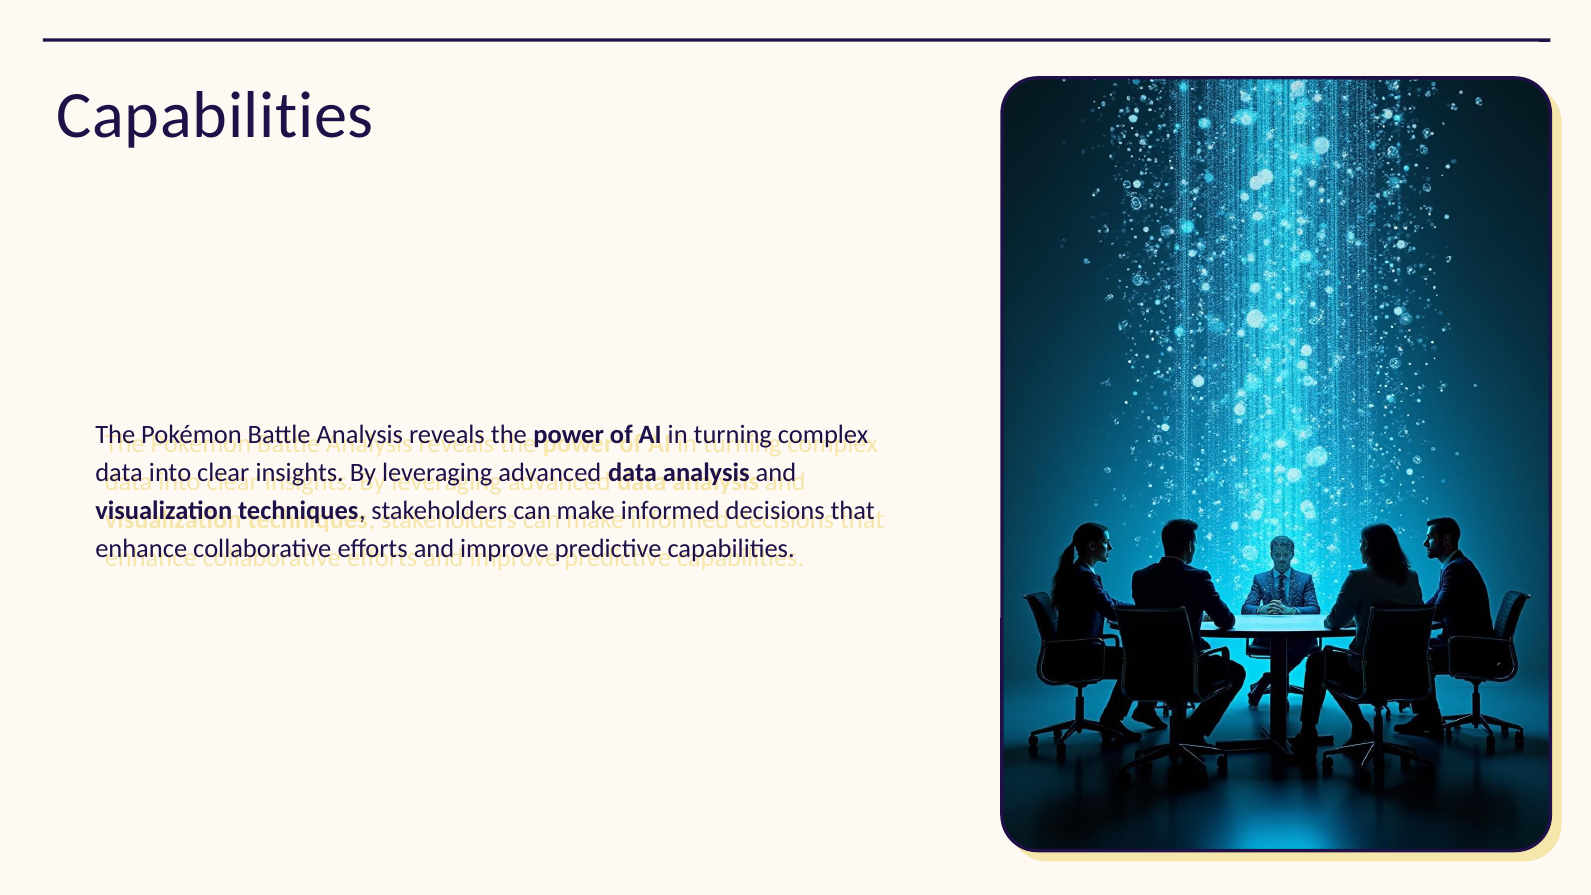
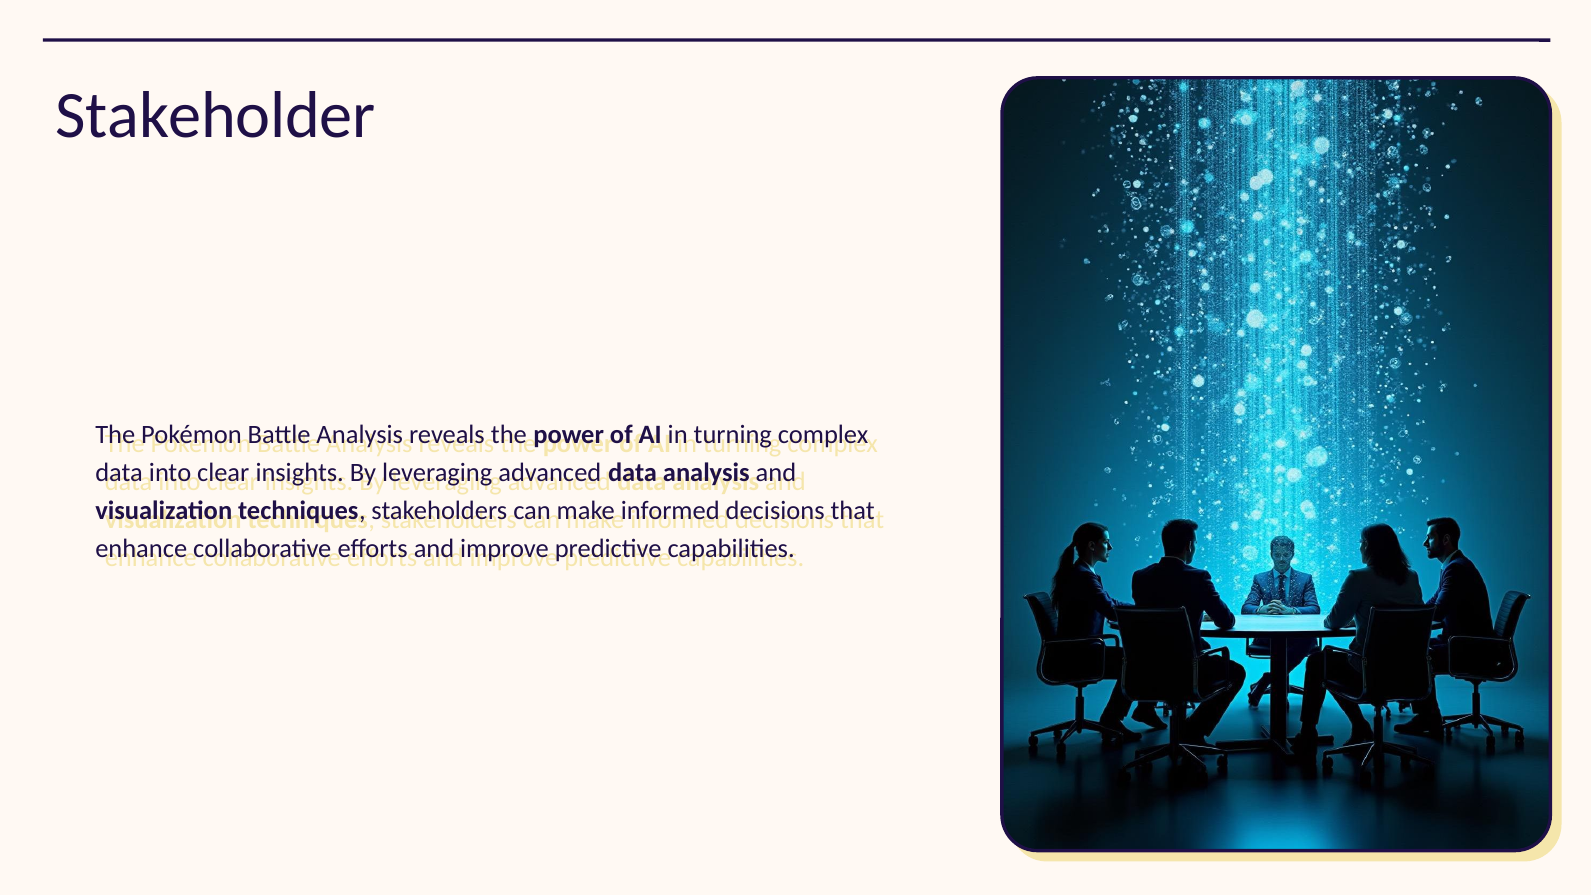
Capabilities: Capabilities -> Stakeholder (216, 116)
